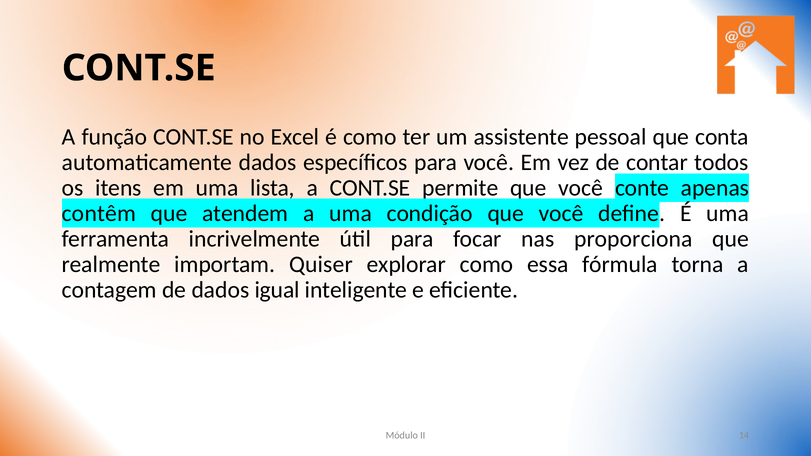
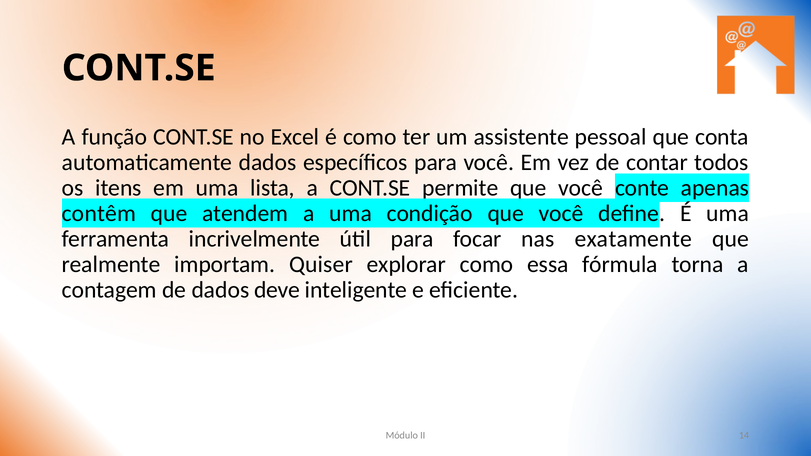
proporciona: proporciona -> exatamente (633, 239)
igual: igual -> deve (277, 290)
